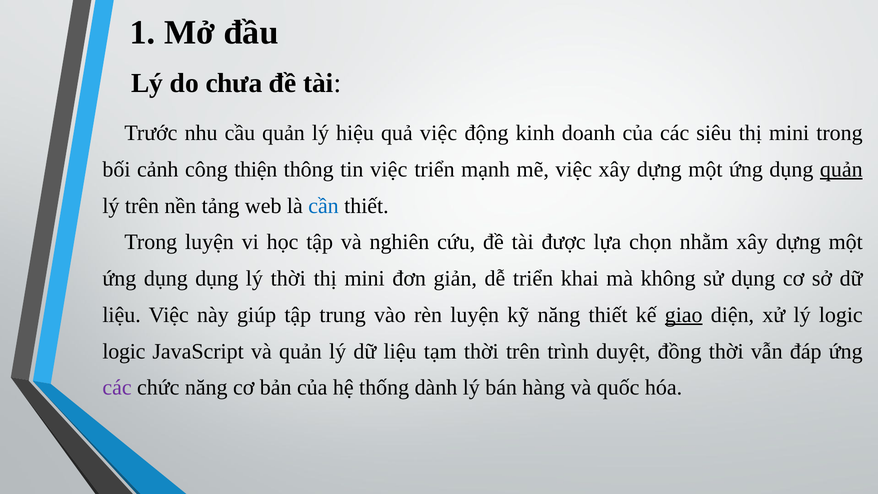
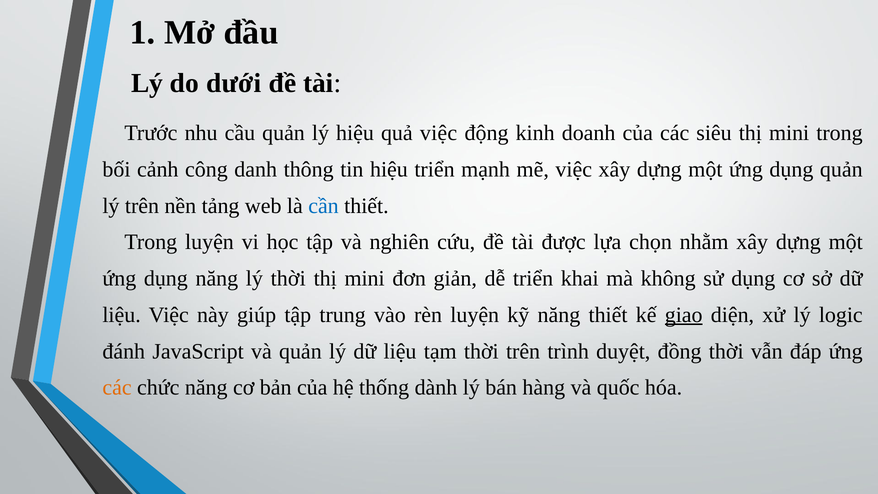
chưa: chưa -> dưới (234, 83)
thiện: thiện -> danh (256, 169)
tin việc: việc -> hiệu (389, 169)
quản underline: present -> none (841, 169)
dụng dụng: dụng -> năng (217, 278)
logic: logic -> đánh (124, 351)
các colour: purple -> orange (117, 388)
